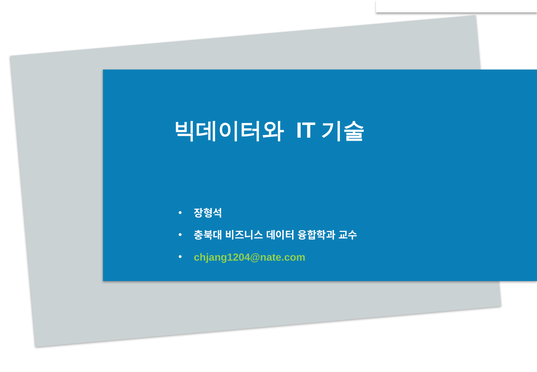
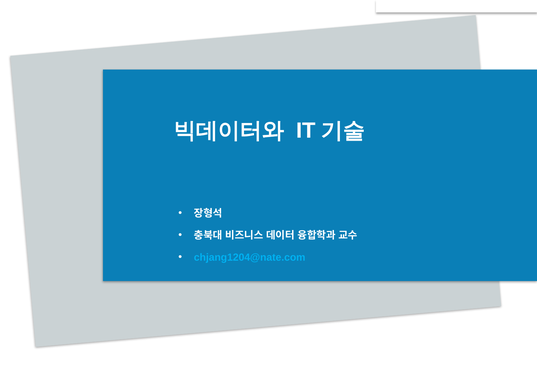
chjang1204@nate.com colour: light green -> light blue (250, 257)
